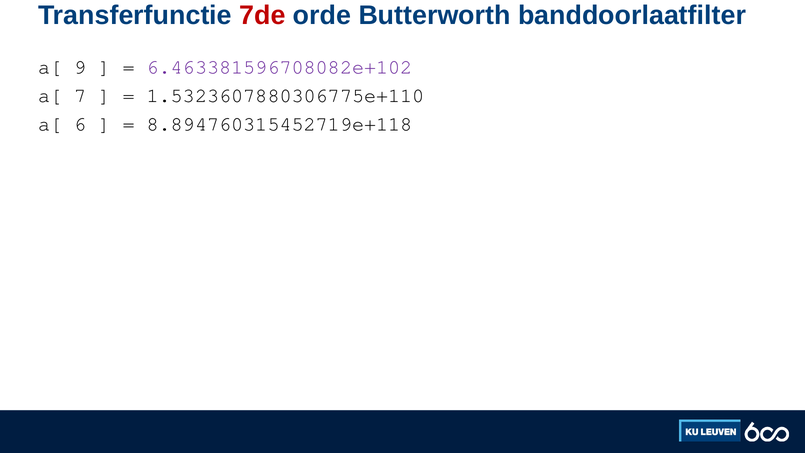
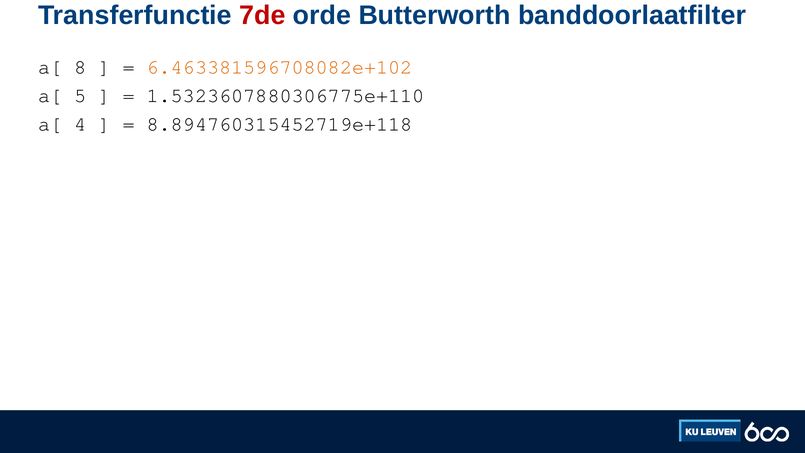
9: 9 -> 8 (80, 67)
6.463381596708082e+102 colour: purple -> orange (280, 67)
7: 7 -> 5 (80, 95)
6: 6 -> 4 (80, 124)
